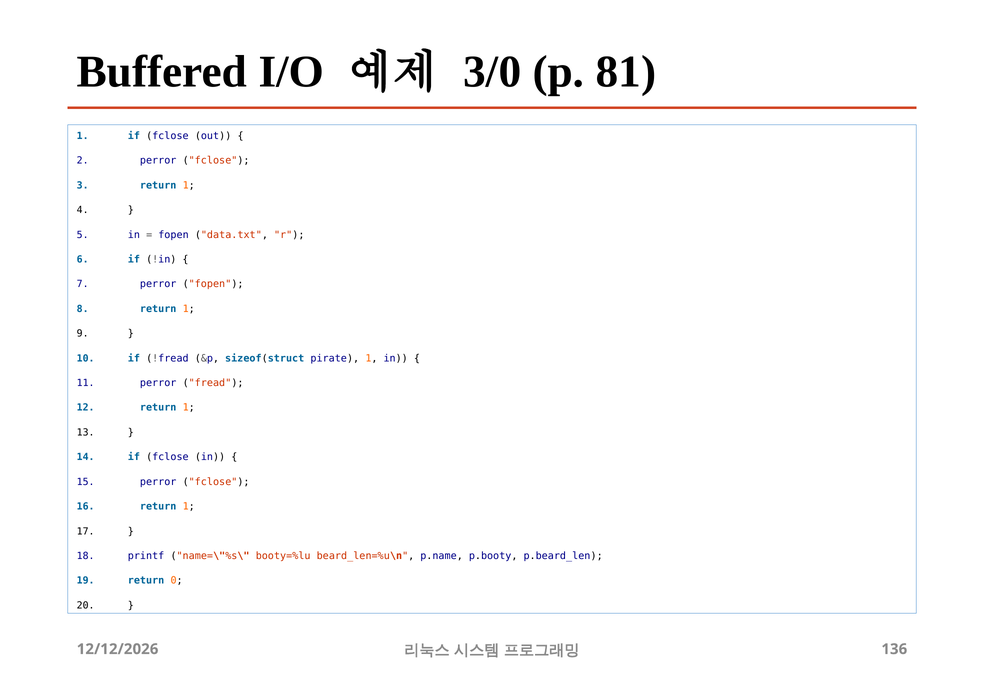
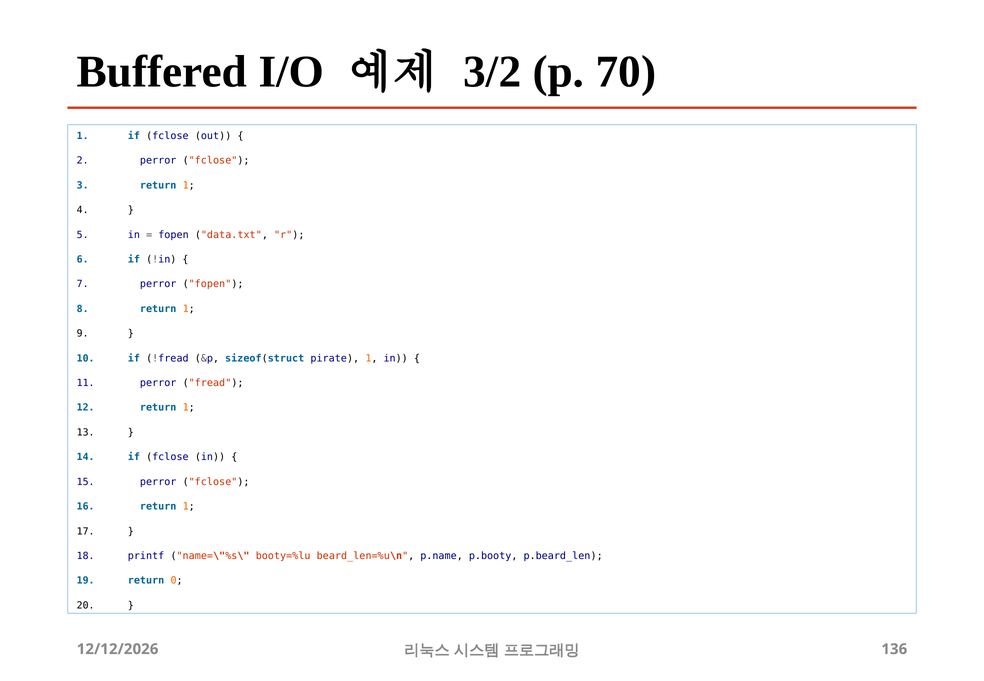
3/0: 3/0 -> 3/2 (492, 72)
81: 81 -> 70 (626, 72)
